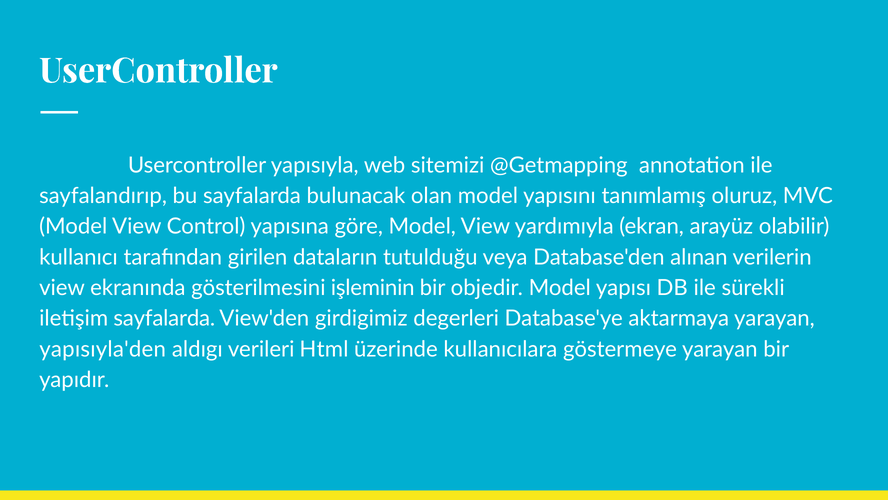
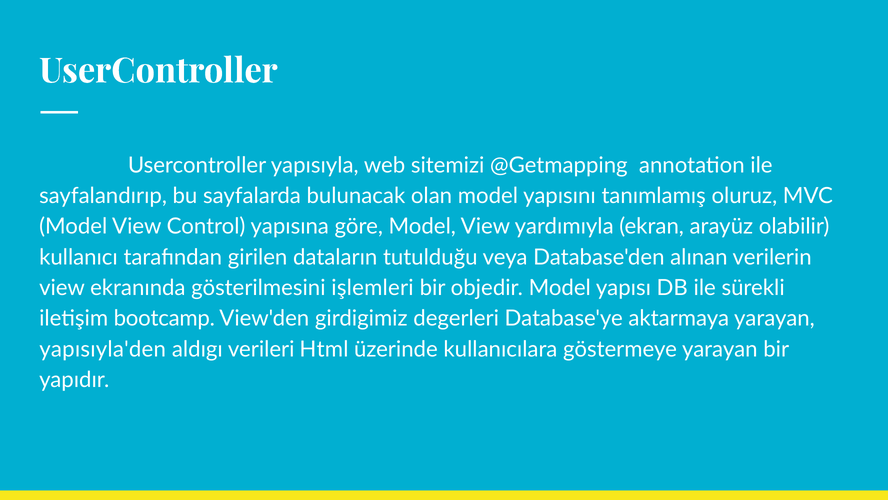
işleminin: işleminin -> işlemleri (372, 288)
iletişim sayfalarda: sayfalarda -> bootcamp (164, 318)
